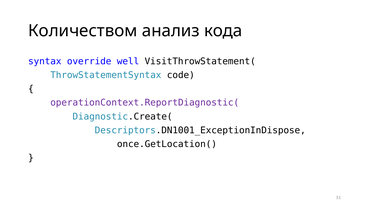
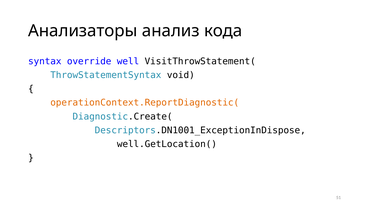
Количеством: Количеством -> Анализаторы (83, 31)
code: code -> void (181, 75)
operationContext.ReportDiagnostic( colour: purple -> orange (145, 103)
once.GetLocation(: once.GetLocation( -> well.GetLocation( (167, 144)
